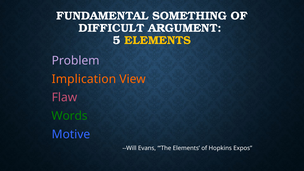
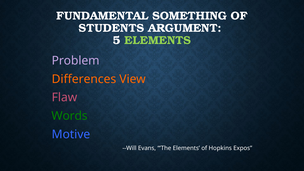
DIFFICULT: DIFFICULT -> STUDENTS (111, 28)
ELEMENTS colour: yellow -> light green (158, 40)
Implication: Implication -> Differences (84, 79)
